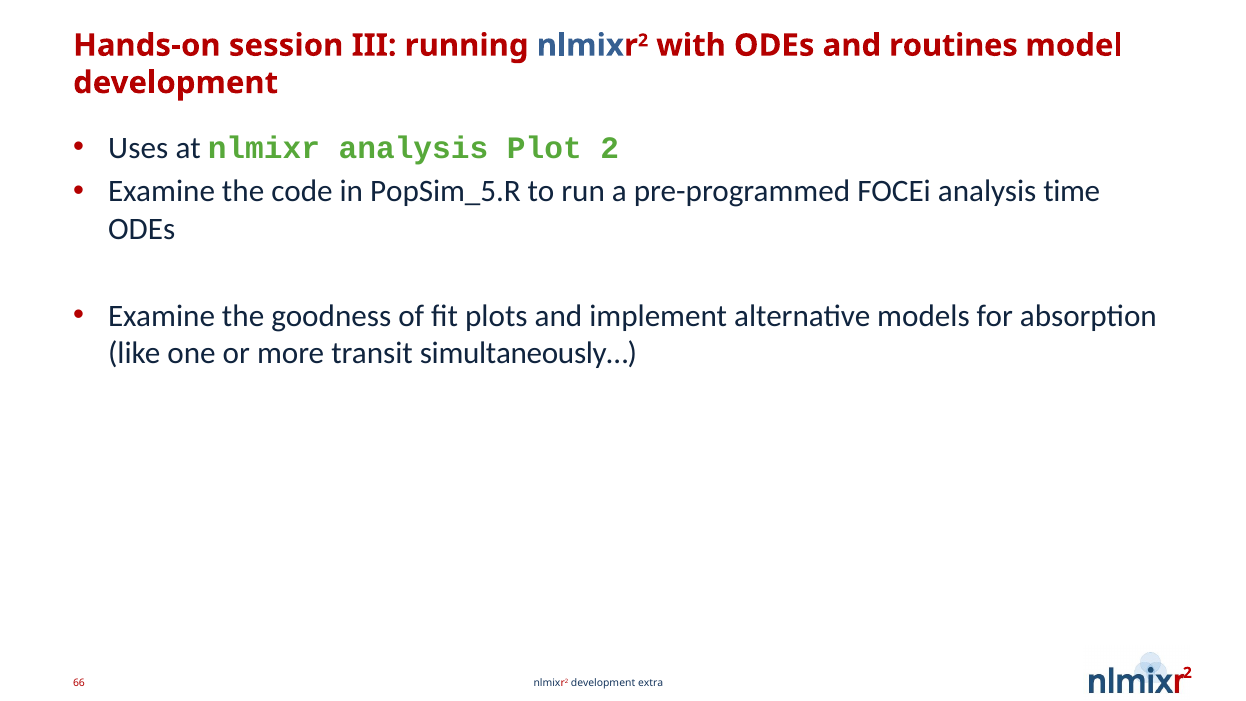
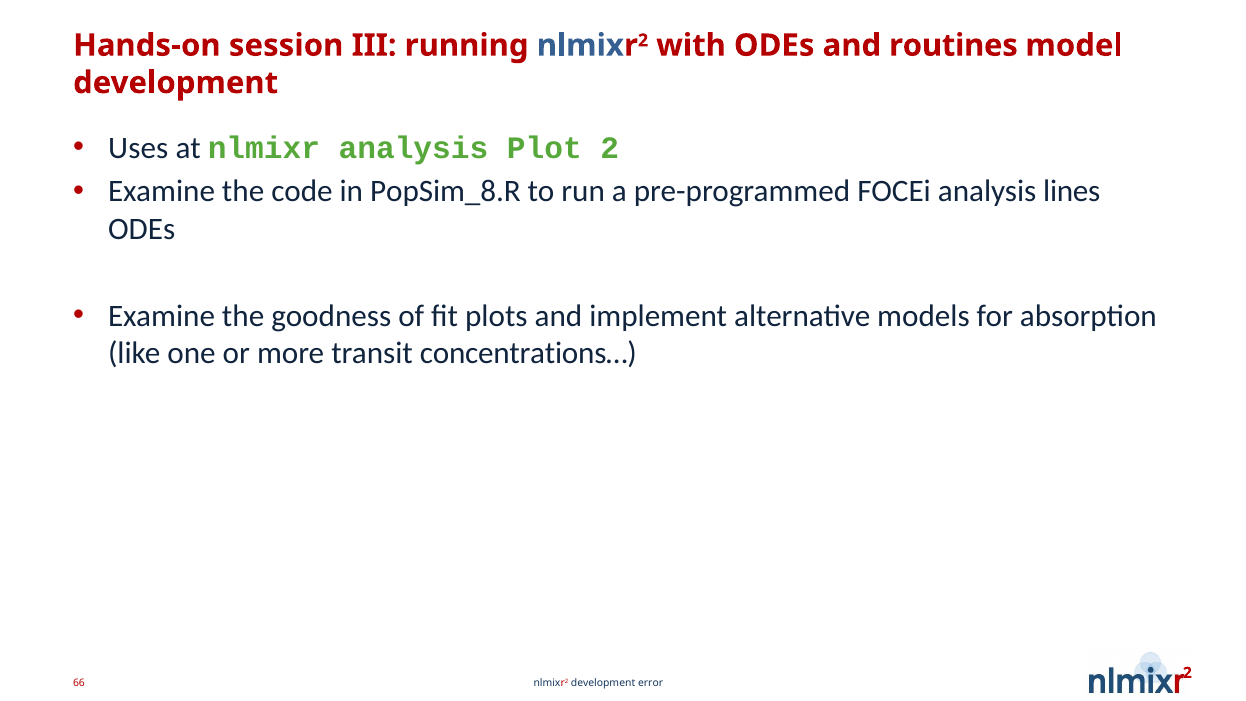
PopSim_5.R: PopSim_5.R -> PopSim_8.R (445, 191)
time: time -> lines (1072, 191)
simultaneously…: simultaneously… -> concentrations… (528, 353)
extra: extra -> error (651, 683)
